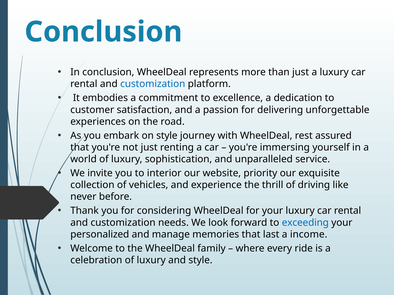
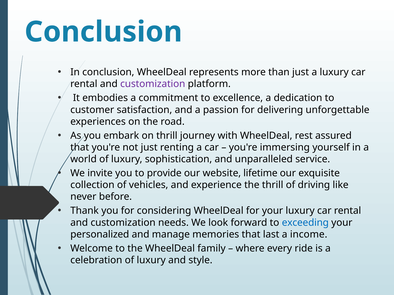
customization colour: blue -> purple (153, 84)
on style: style -> thrill (167, 136)
interior: interior -> provide (164, 173)
priority: priority -> lifetime (260, 173)
